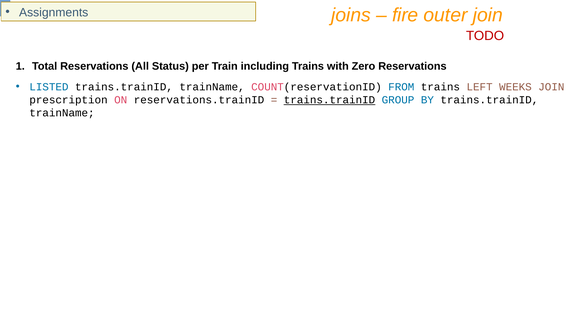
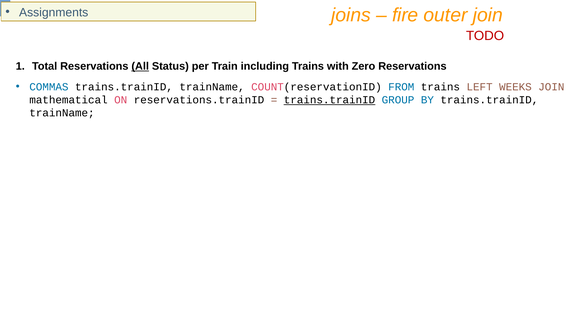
All underline: none -> present (140, 66)
LISTED: LISTED -> COMMAS (49, 87)
prescription: prescription -> mathematical (69, 100)
